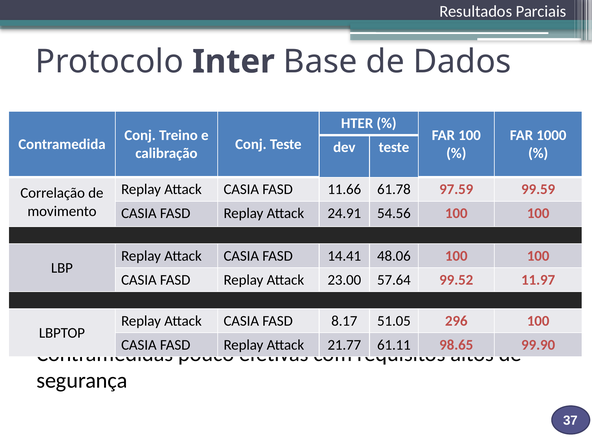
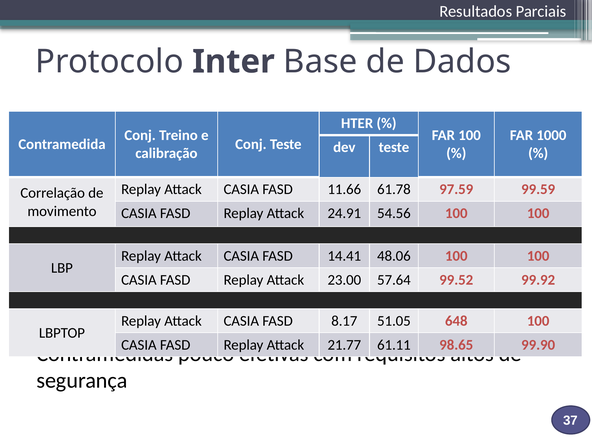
11.97: 11.97 -> 99.92 (538, 280)
296: 296 -> 648 (456, 321)
